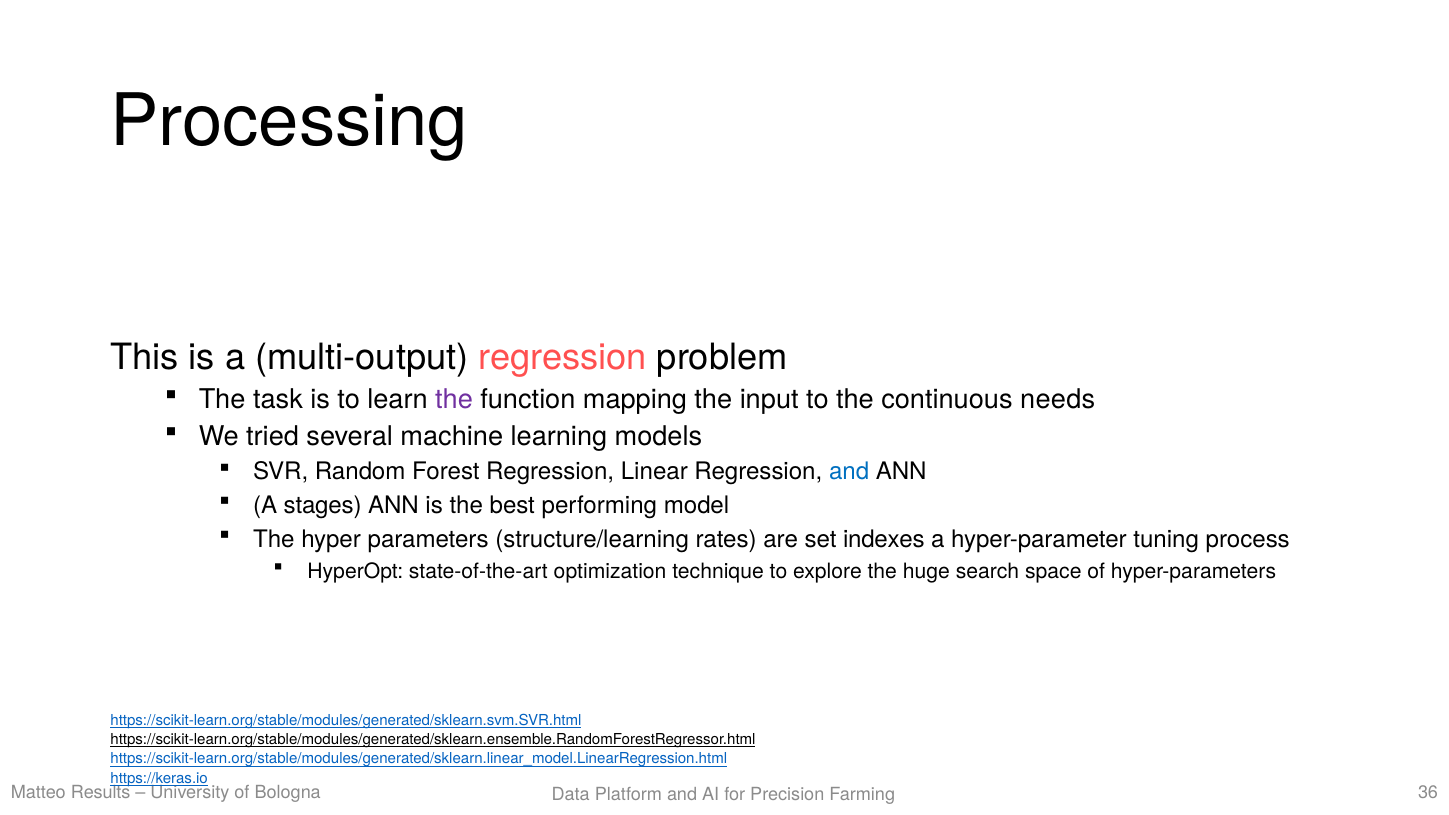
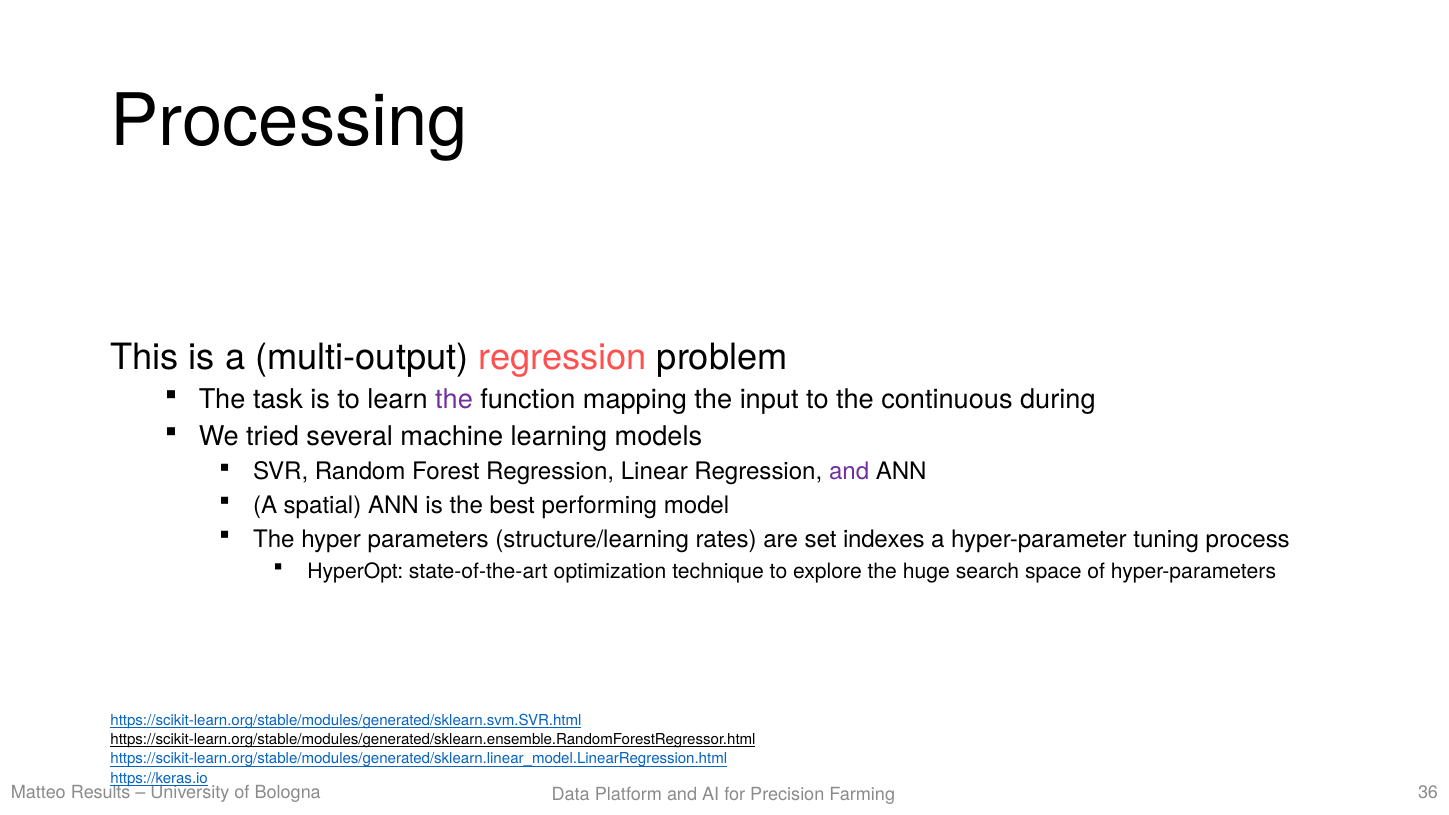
needs: needs -> during (1058, 400)
and colour: blue -> purple (849, 472)
stages: stages -> spatial (323, 506)
